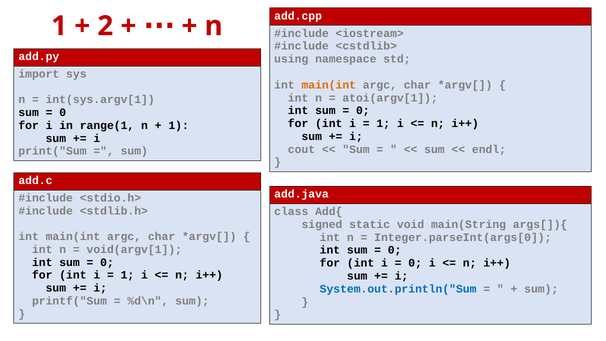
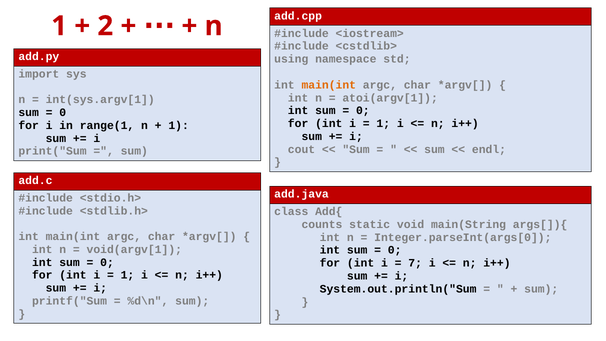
signed: signed -> counts (322, 224)
0: 0 -> 7 (415, 263)
System.out.println("Sum colour: blue -> black (398, 289)
